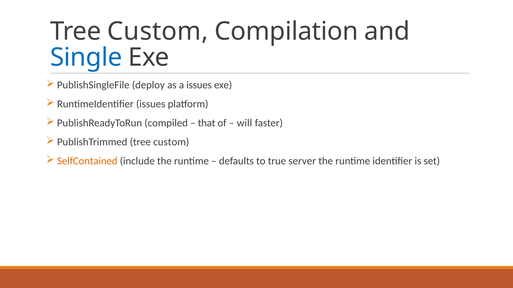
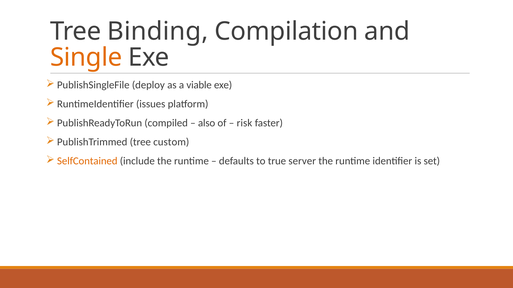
Custom: Custom -> Binding (158, 31)
Single colour: blue -> orange (86, 57)
a issues: issues -> viable (199, 85)
that: that -> also (207, 123)
will: will -> risk (244, 123)
